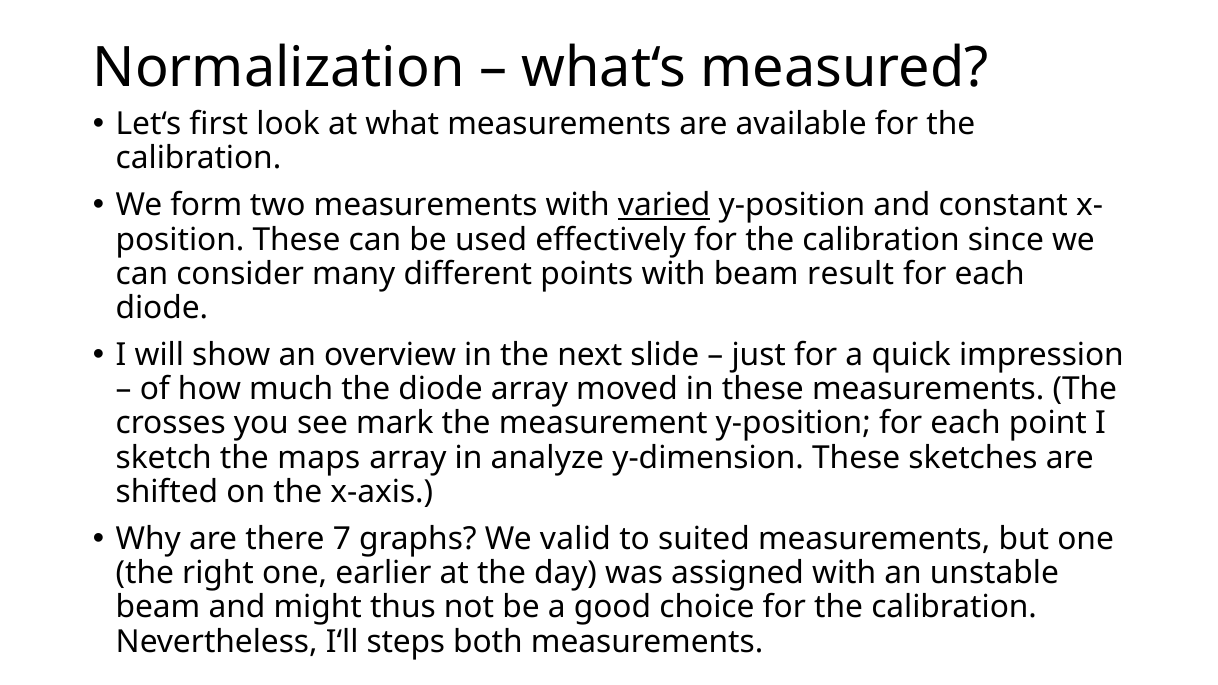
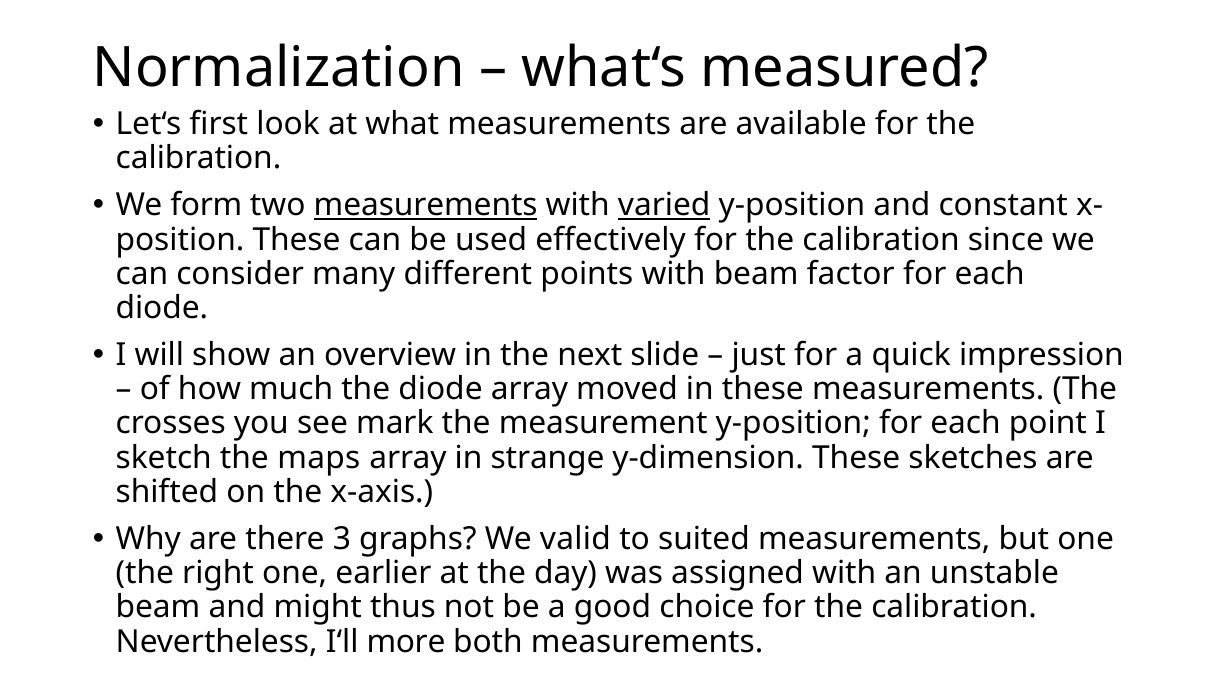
measurements underline: none -> present (426, 205)
result: result -> factor (851, 274)
analyze: analyze -> strange (548, 458)
7: 7 -> 3 (342, 539)
steps: steps -> more (406, 642)
